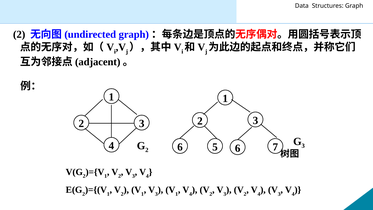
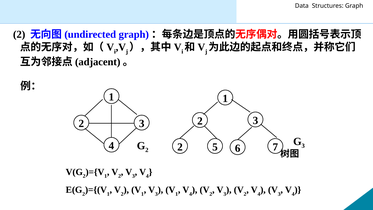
6: 6 -> 2 (180, 147)
